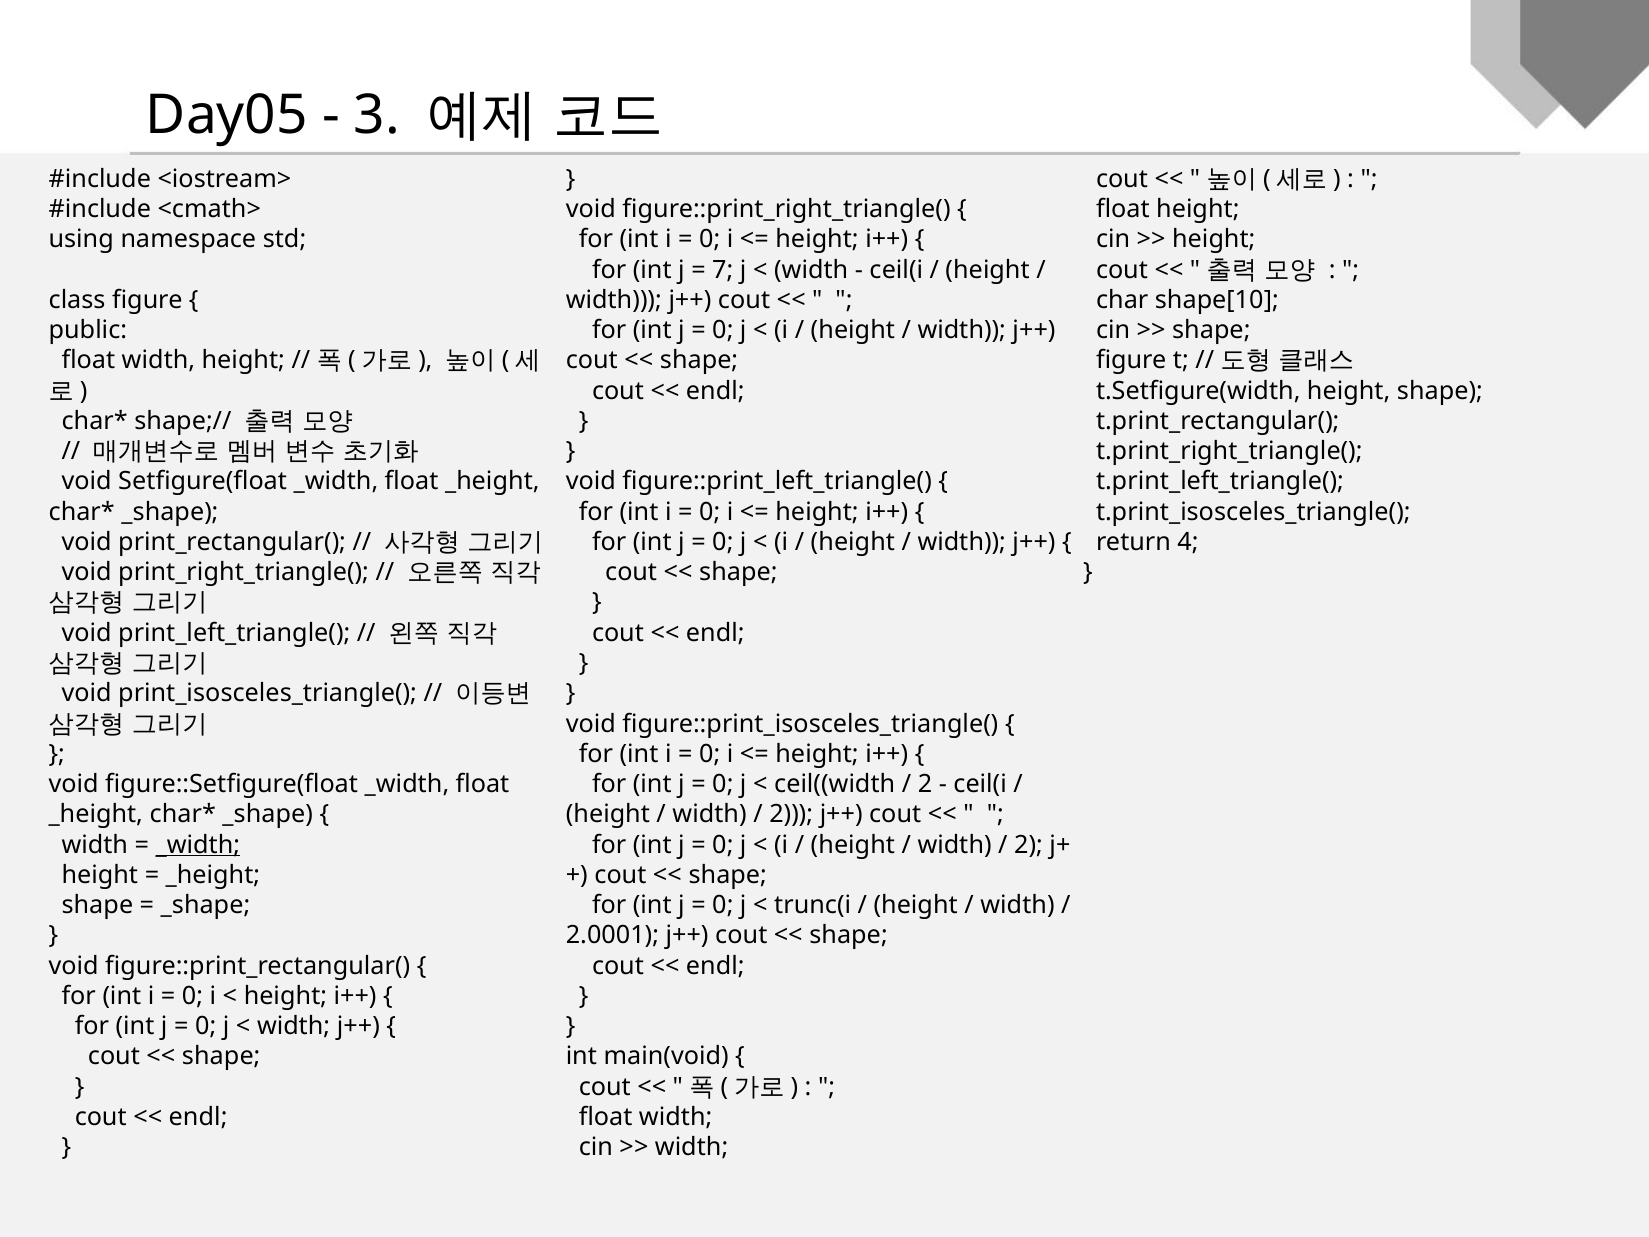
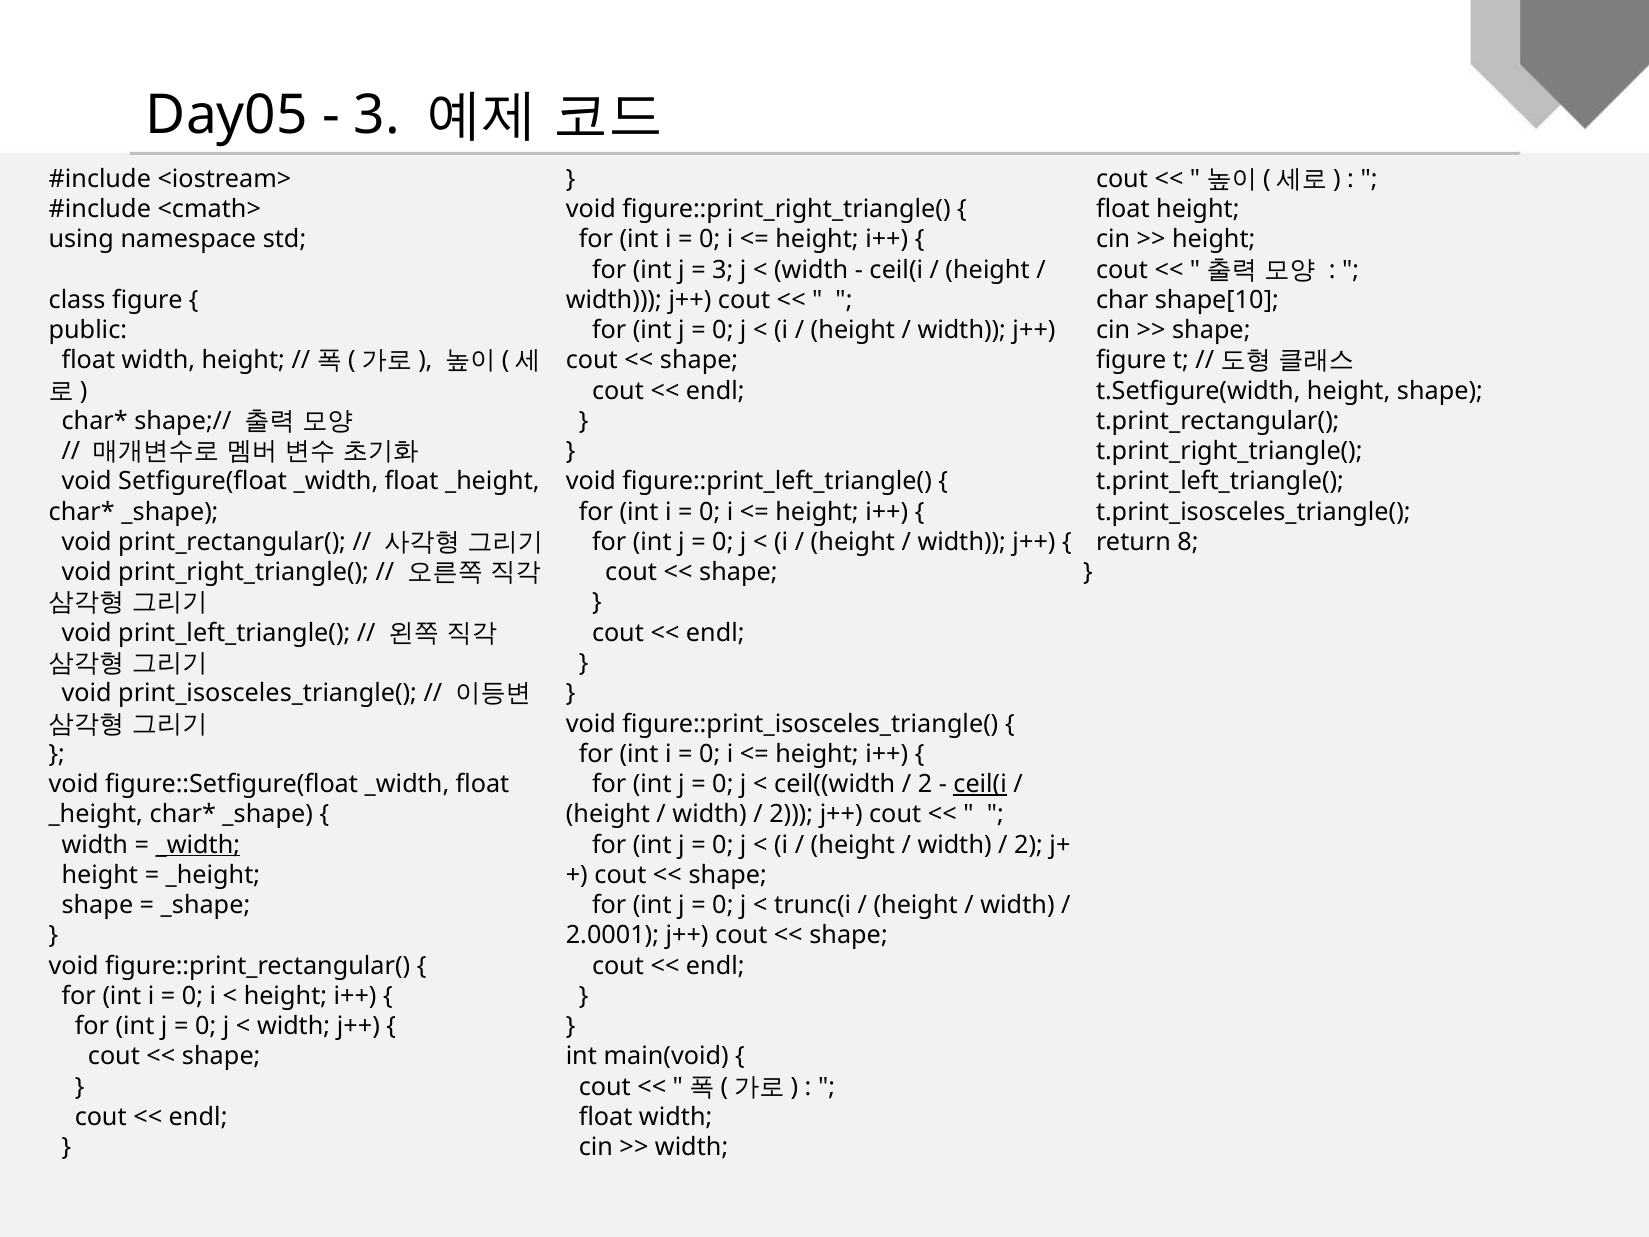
7: 7 -> 3 (723, 270)
4: 4 -> 8 (1188, 542)
ceil(i underline: none -> present (980, 784)
